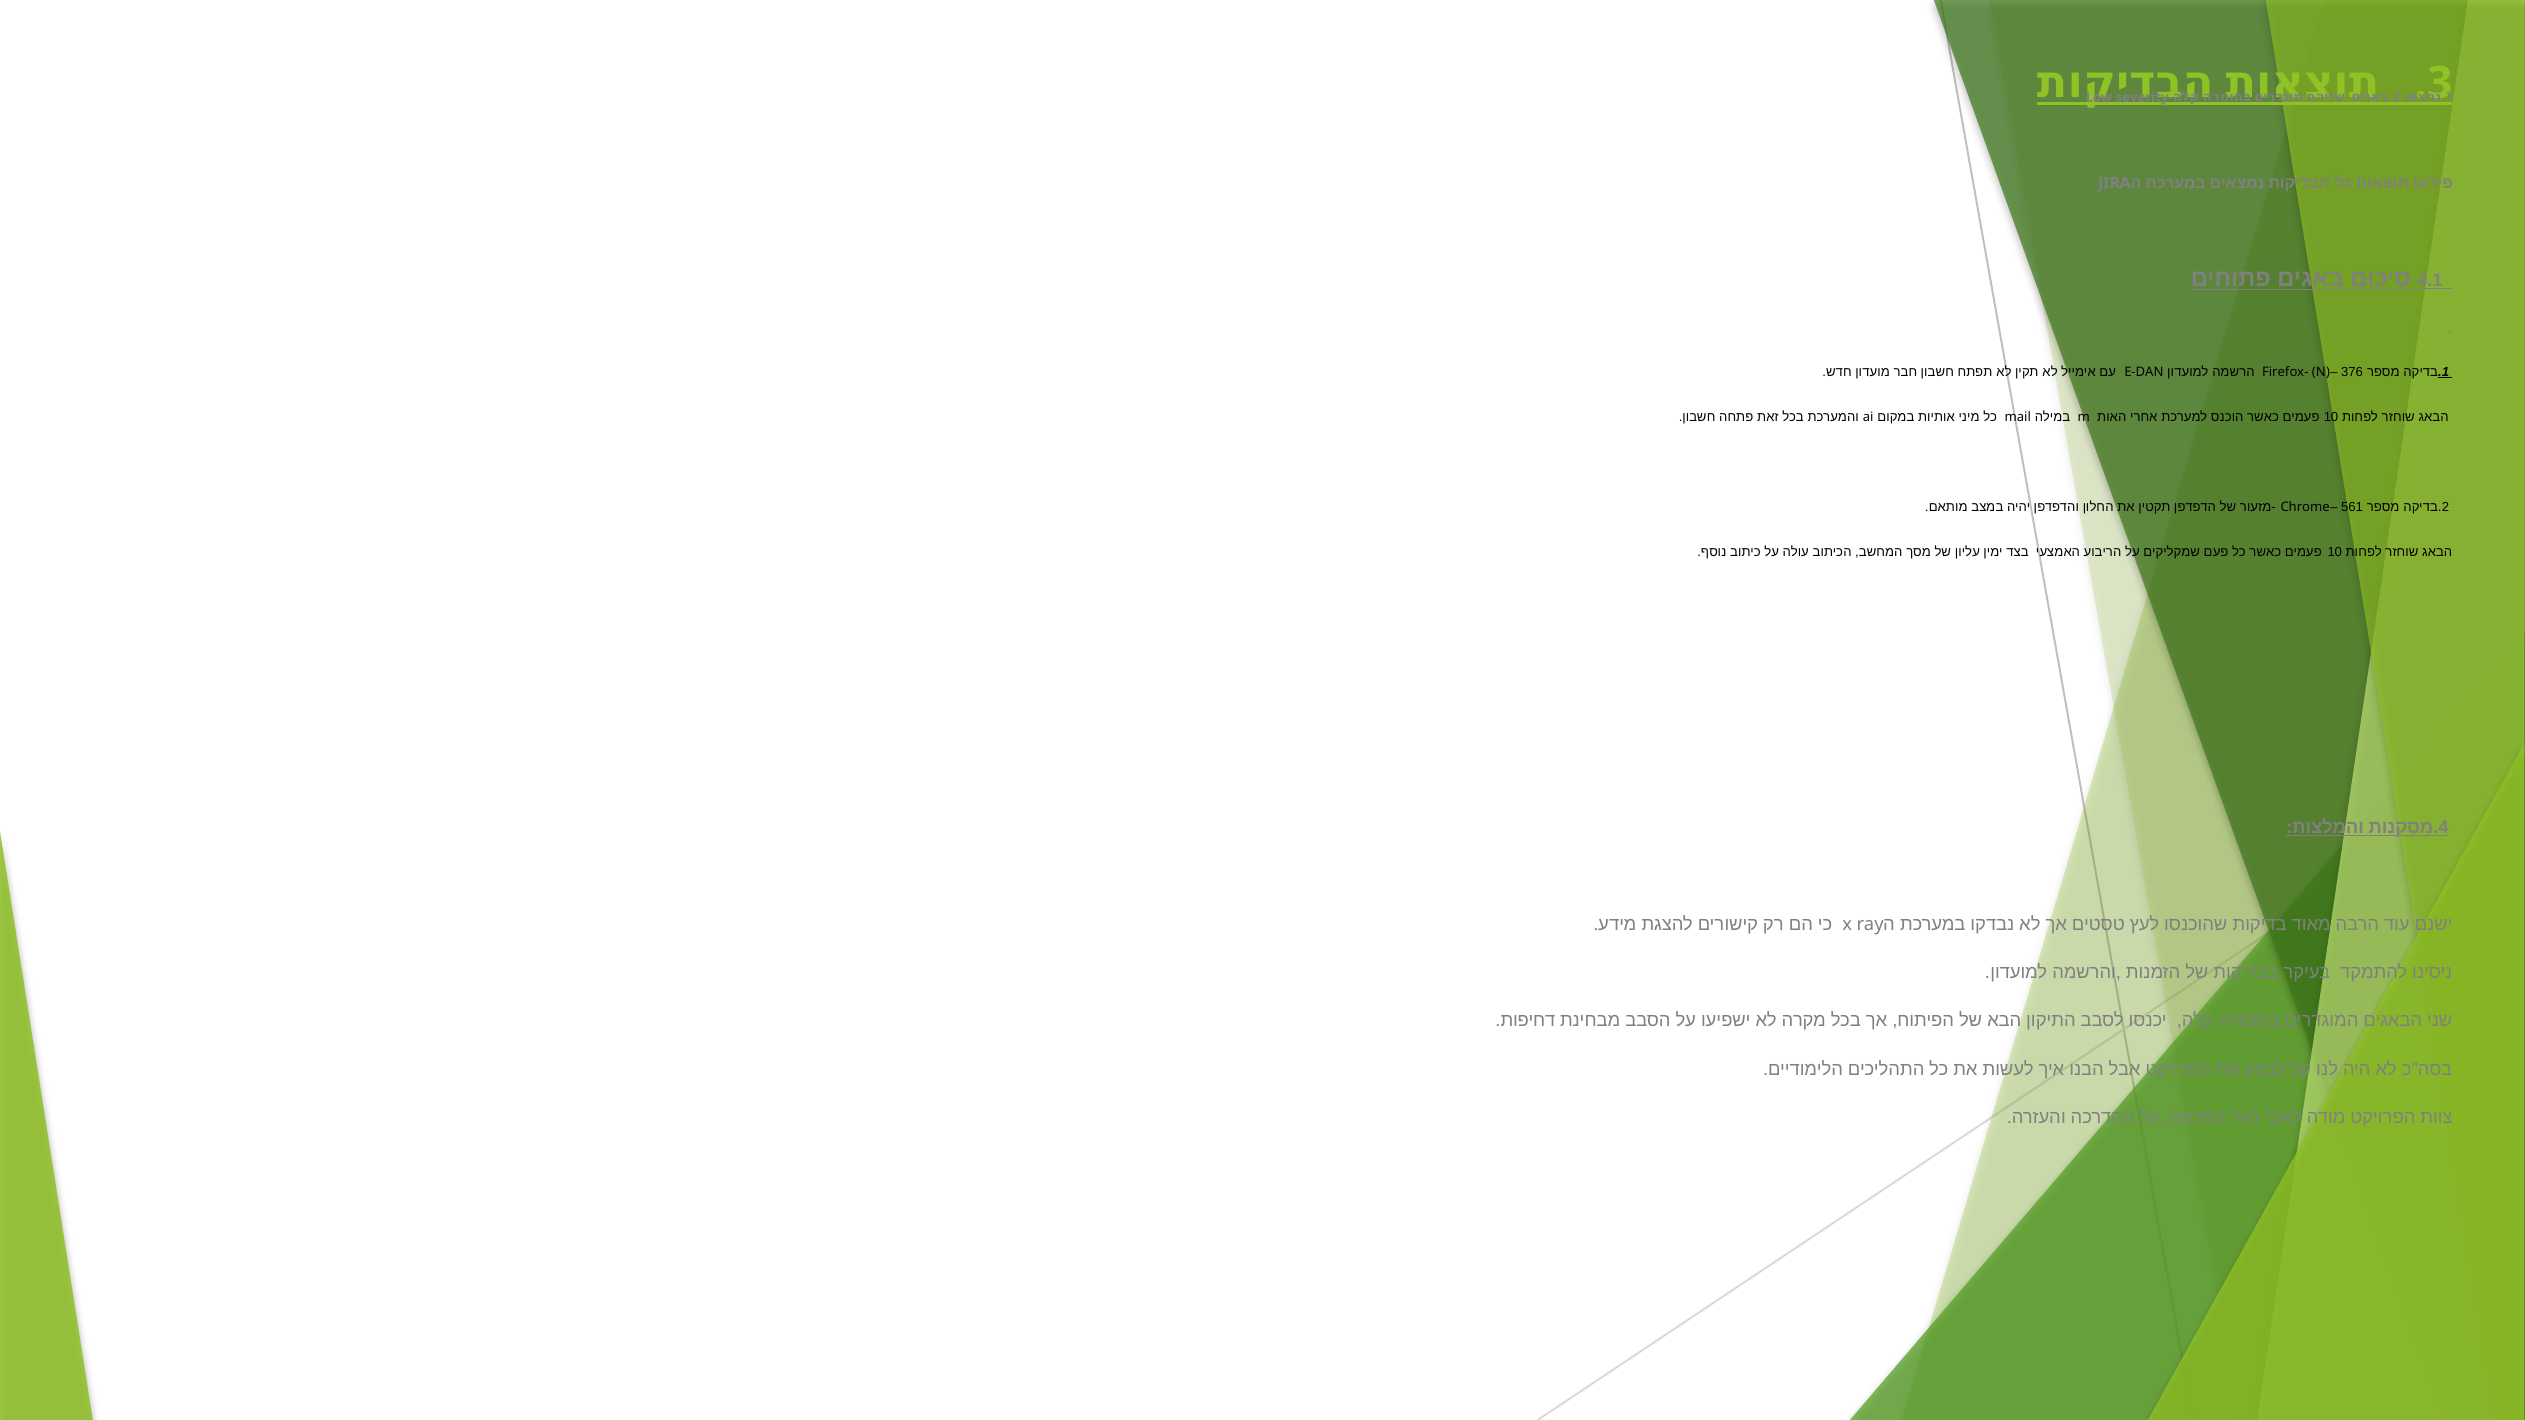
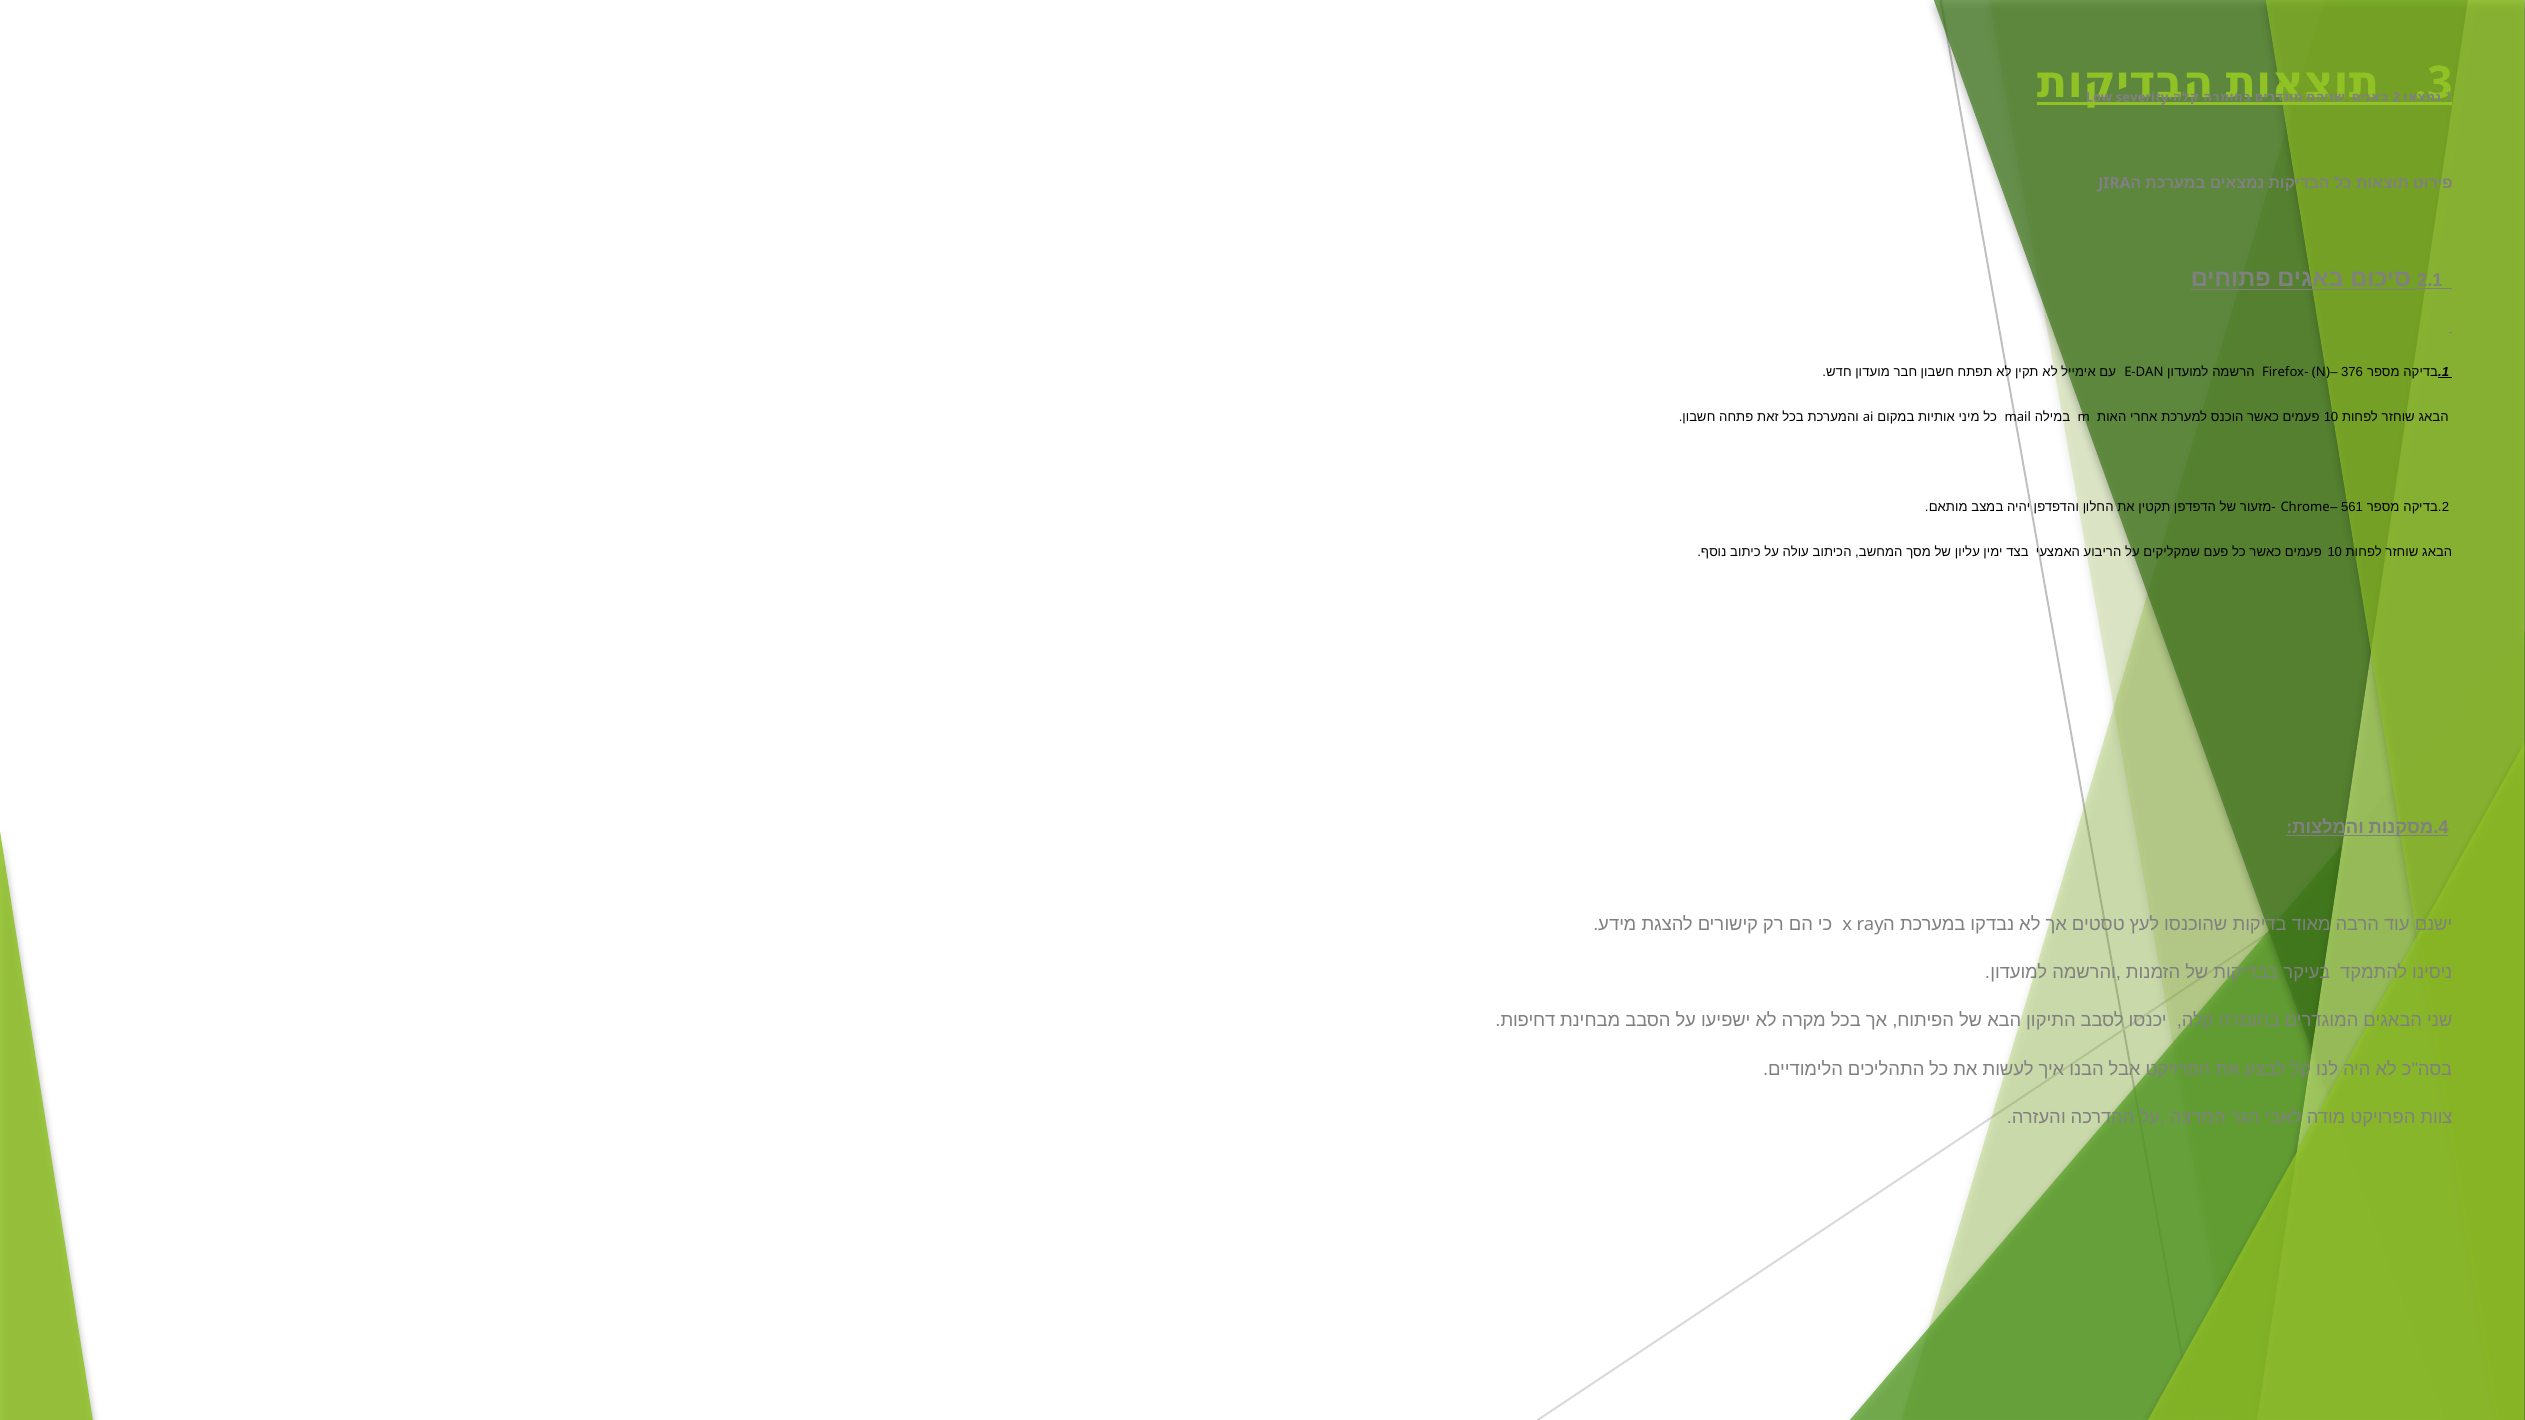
4.1: 4.1 -> 2.1 (2430, 281)
